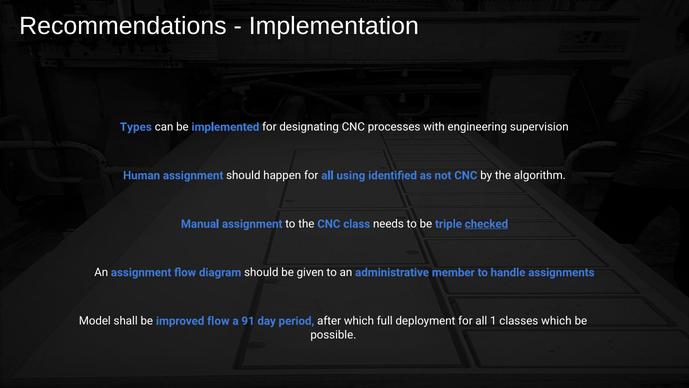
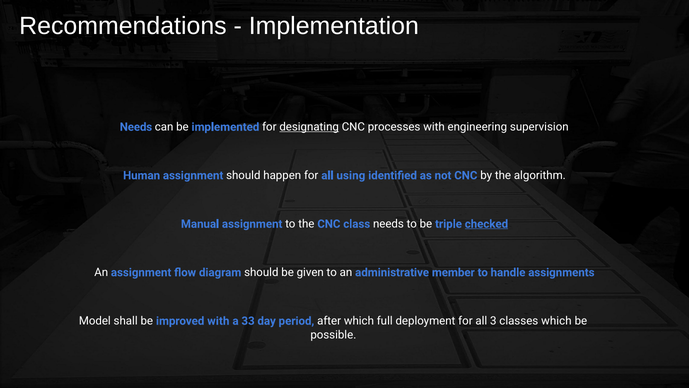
Types: Types -> Needs (136, 127)
designating underline: none -> present (309, 127)
improved flow: flow -> with (218, 321)
91: 91 -> 33 (248, 321)
1: 1 -> 3 (493, 321)
